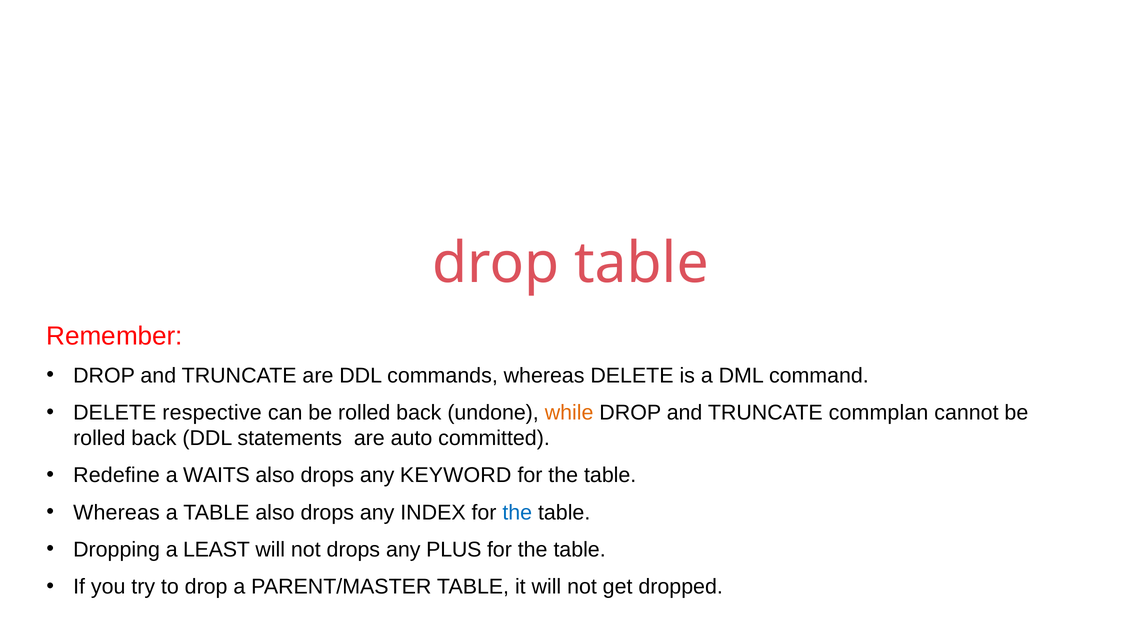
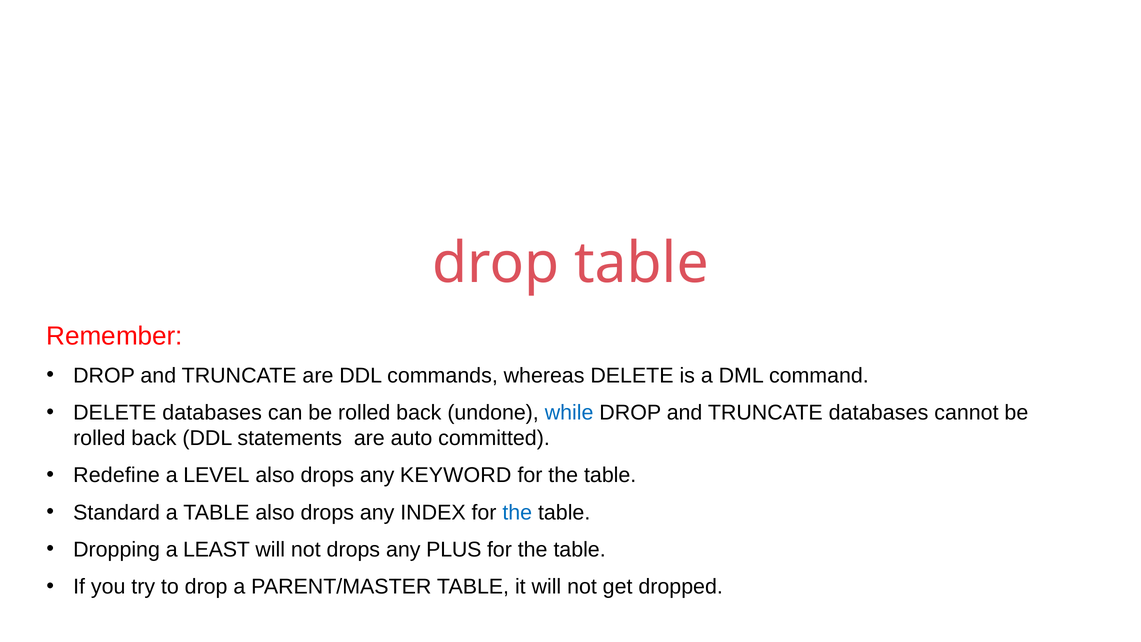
DELETE respective: respective -> databases (212, 413)
while colour: orange -> blue (569, 413)
TRUNCATE commplan: commplan -> databases (879, 413)
WAITS: WAITS -> LEVEL (216, 475)
Whereas: Whereas -> Standard (117, 512)
